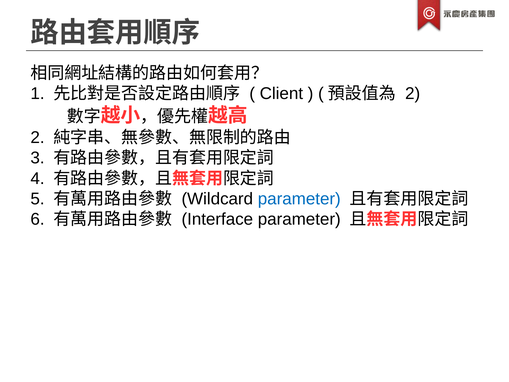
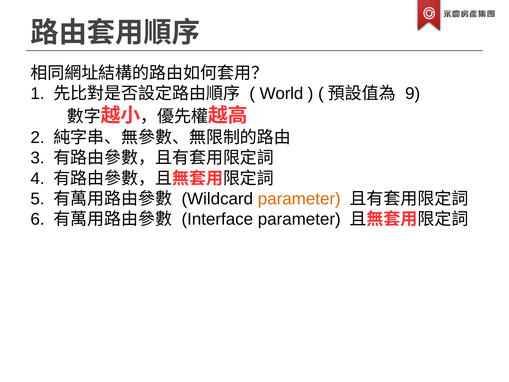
Client: Client -> World (281, 93)
2: 2 -> 9 (413, 93)
parameter colour: blue -> orange (299, 199)
